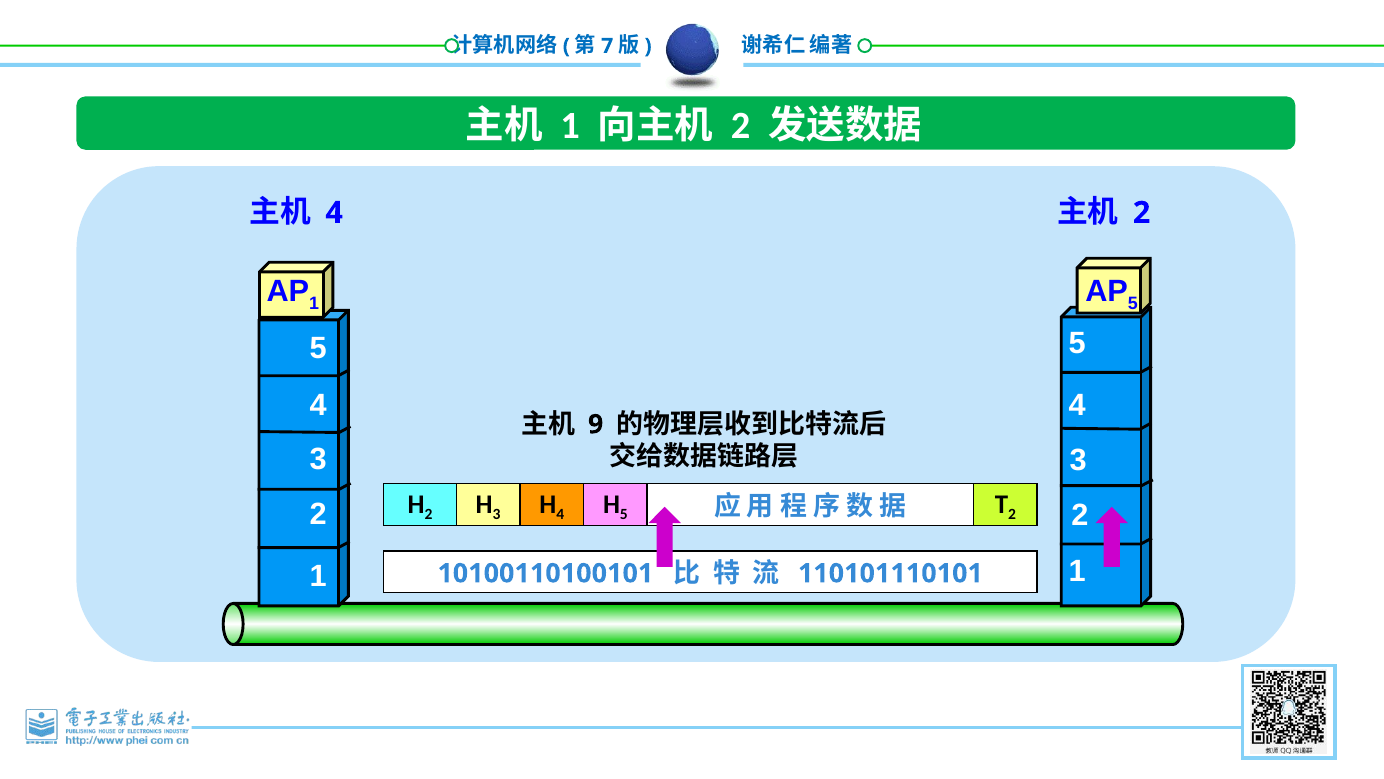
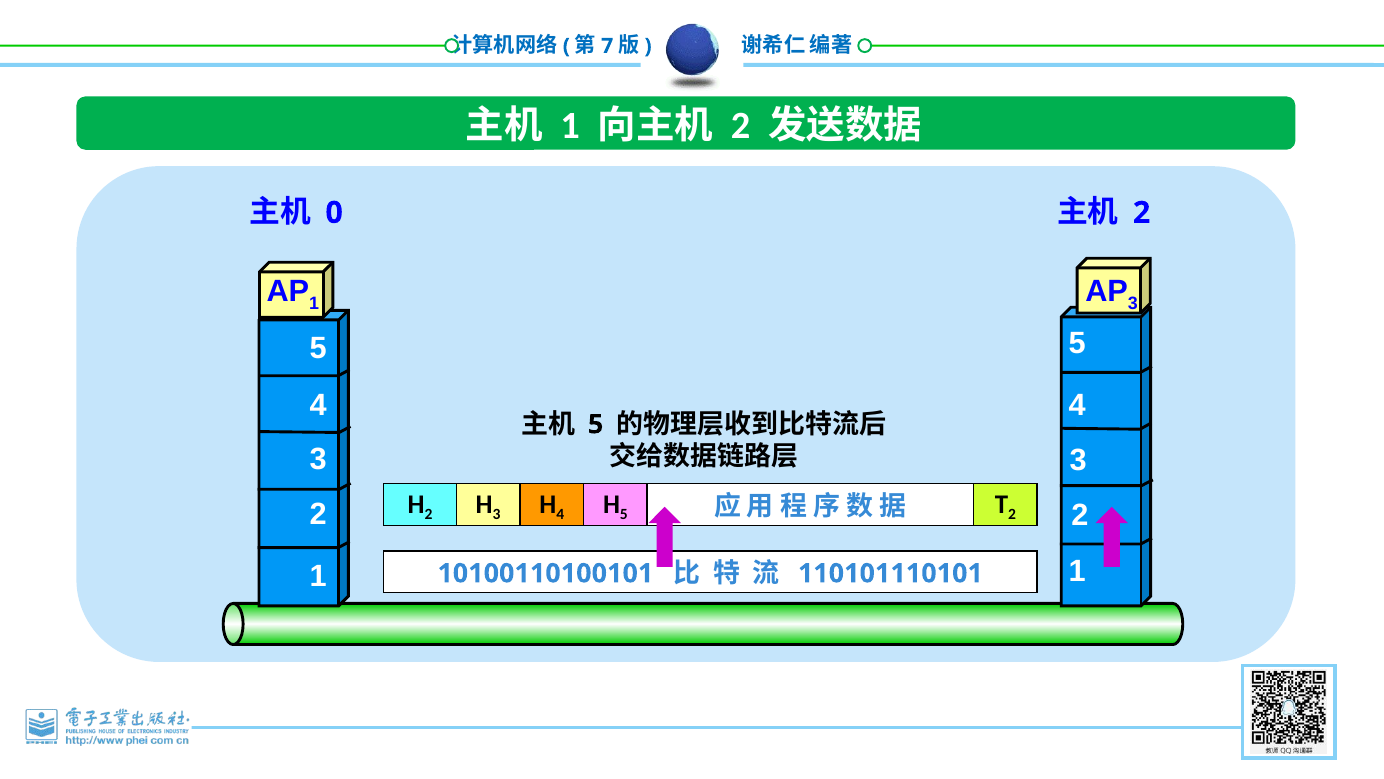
4: 4 -> 0 (334, 213)
5: 5 -> 3 (1133, 303)
9: 9 -> 5 (596, 424)
